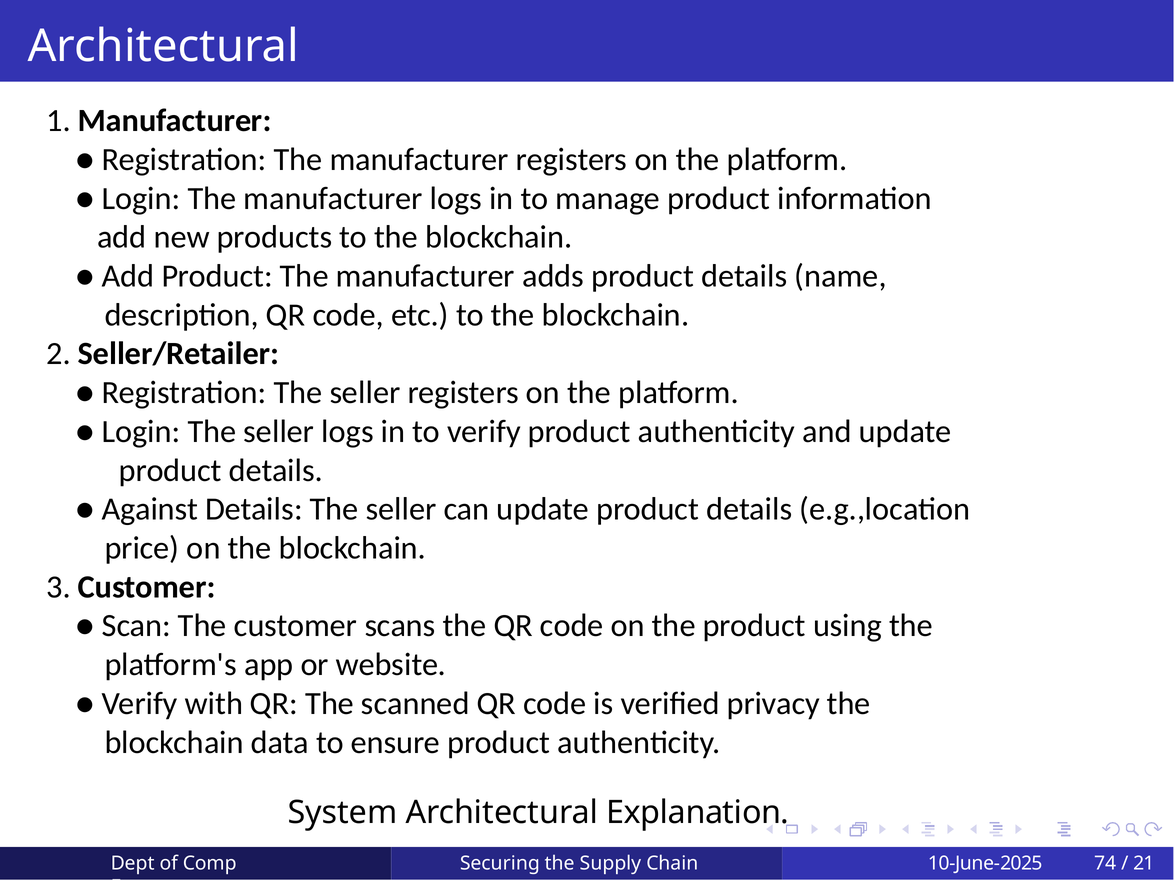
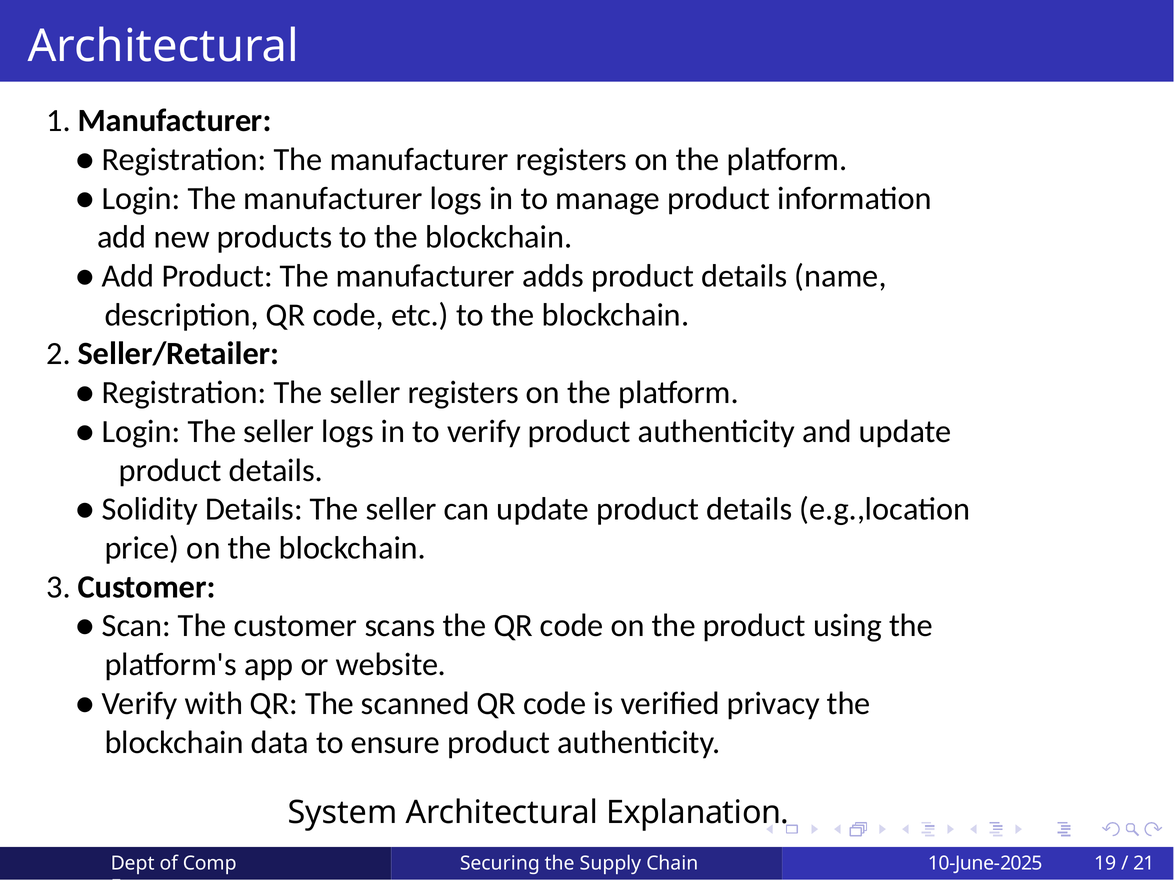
Against: Against -> Solidity (150, 509)
74: 74 -> 19 (1105, 864)
